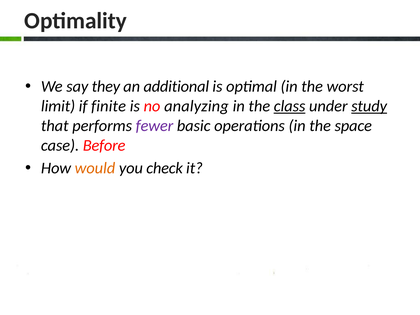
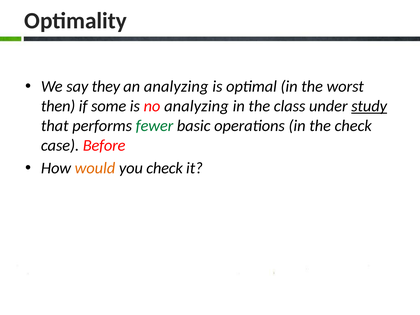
an additional: additional -> analyzing (176, 87)
limit: limit -> then (58, 106)
finite: finite -> some (109, 106)
class underline: present -> none (290, 106)
fewer colour: purple -> green (154, 126)
the space: space -> check (353, 126)
